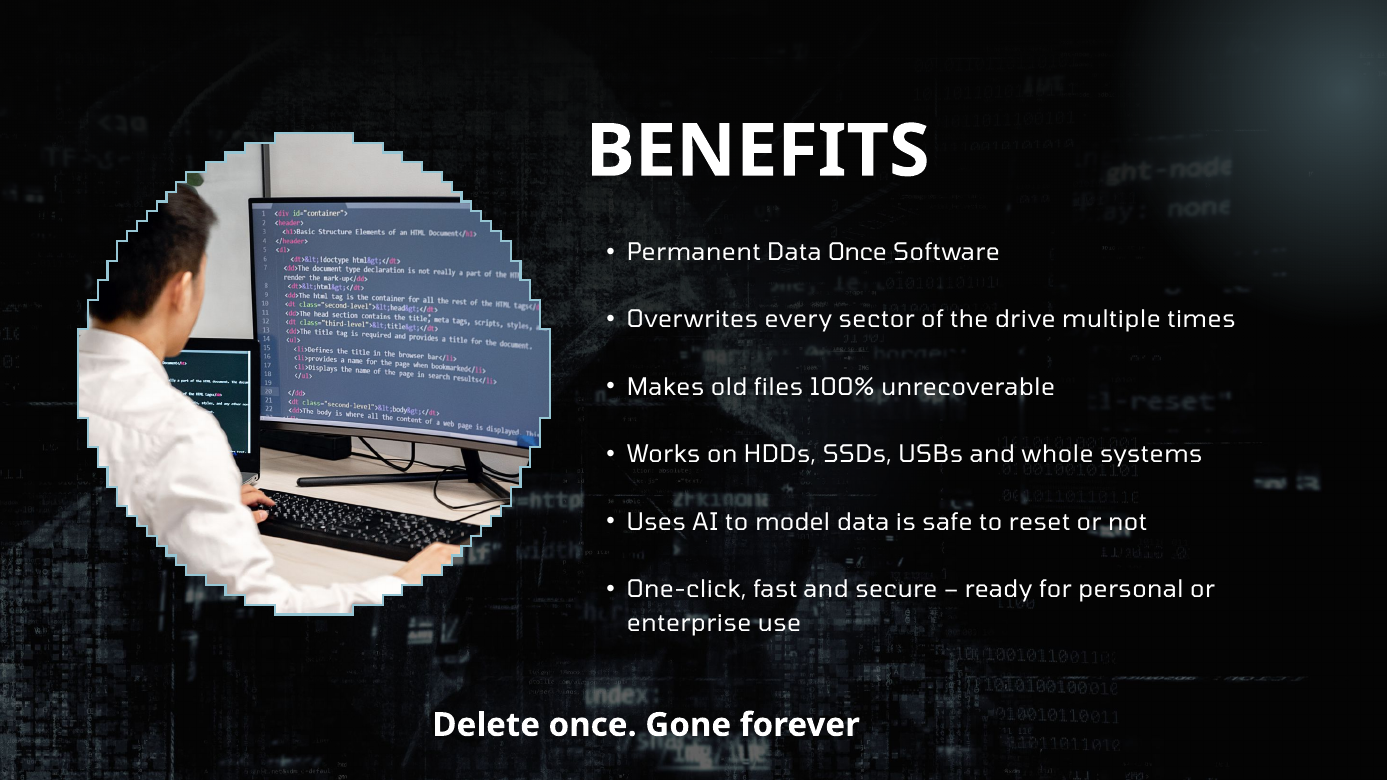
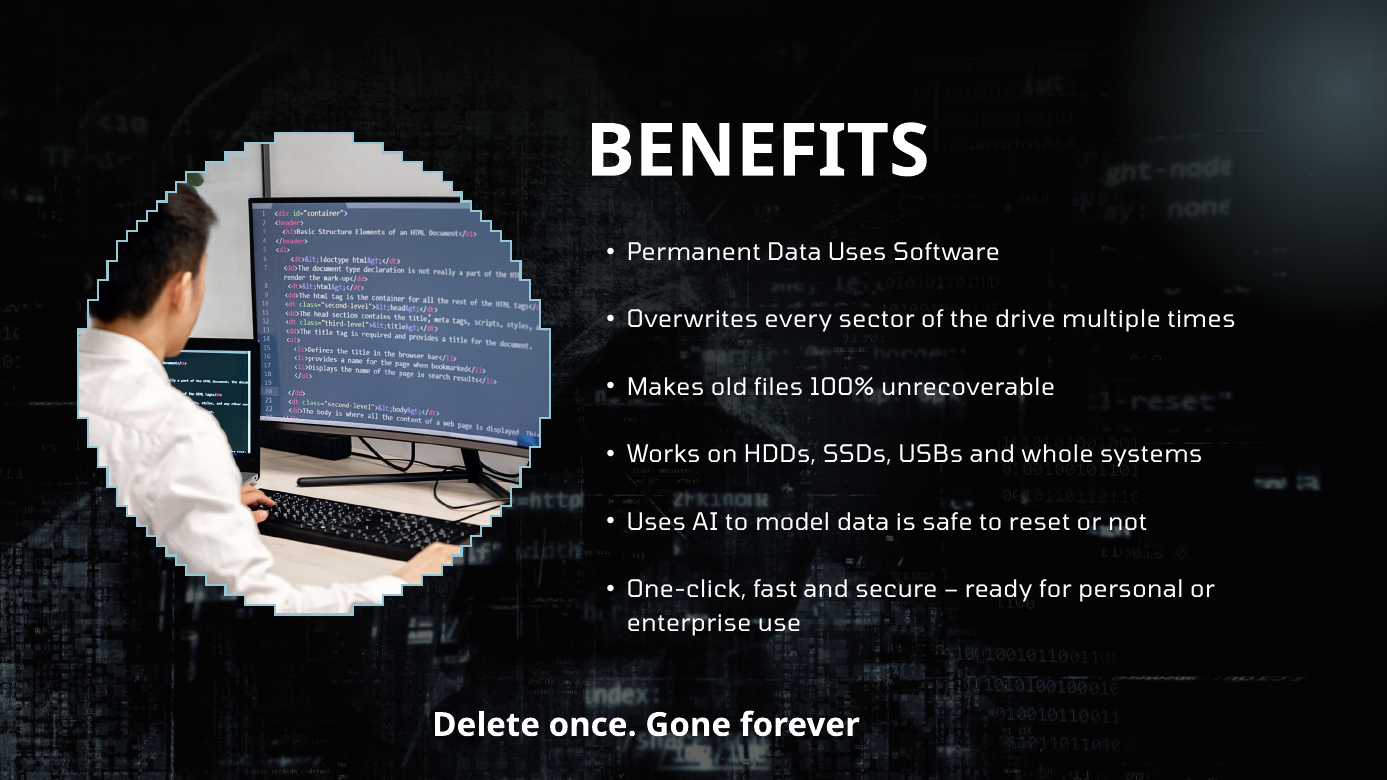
Data Once: Once -> Uses (857, 253)
